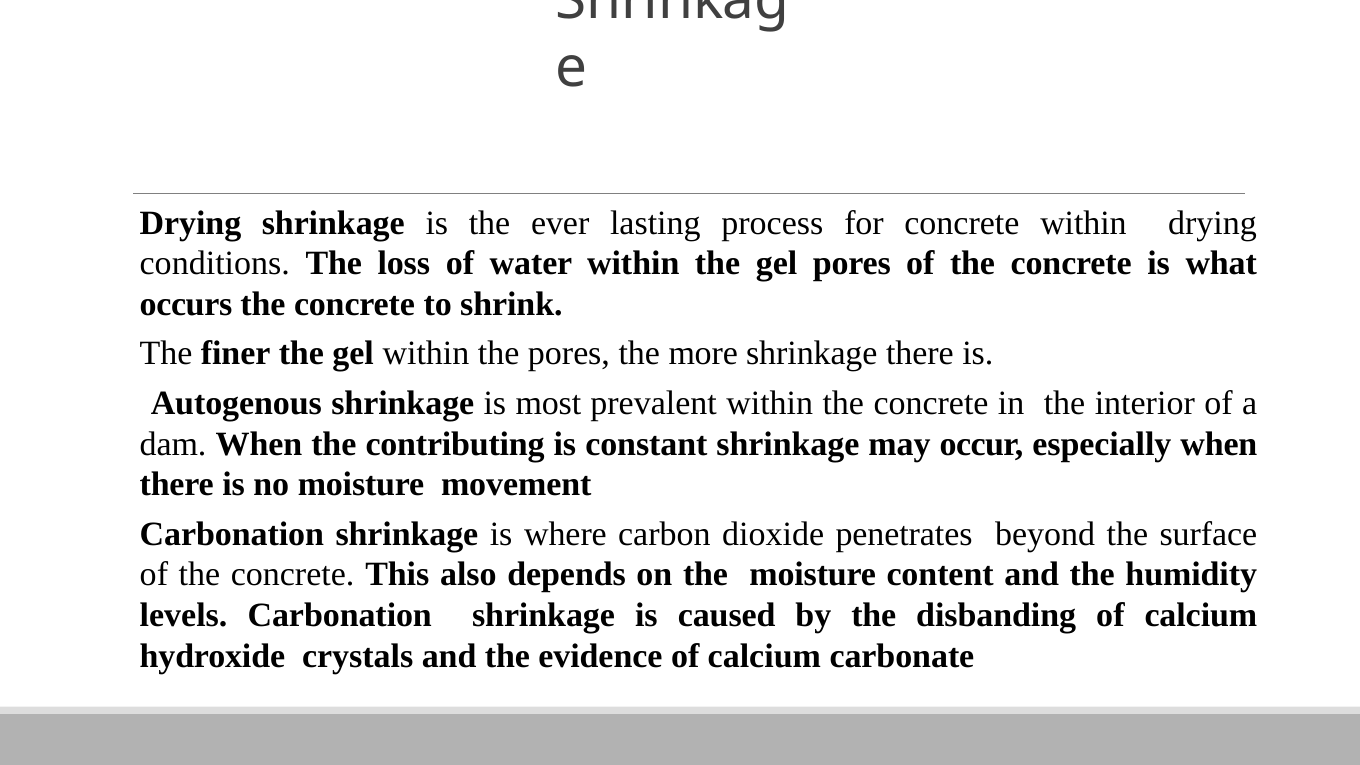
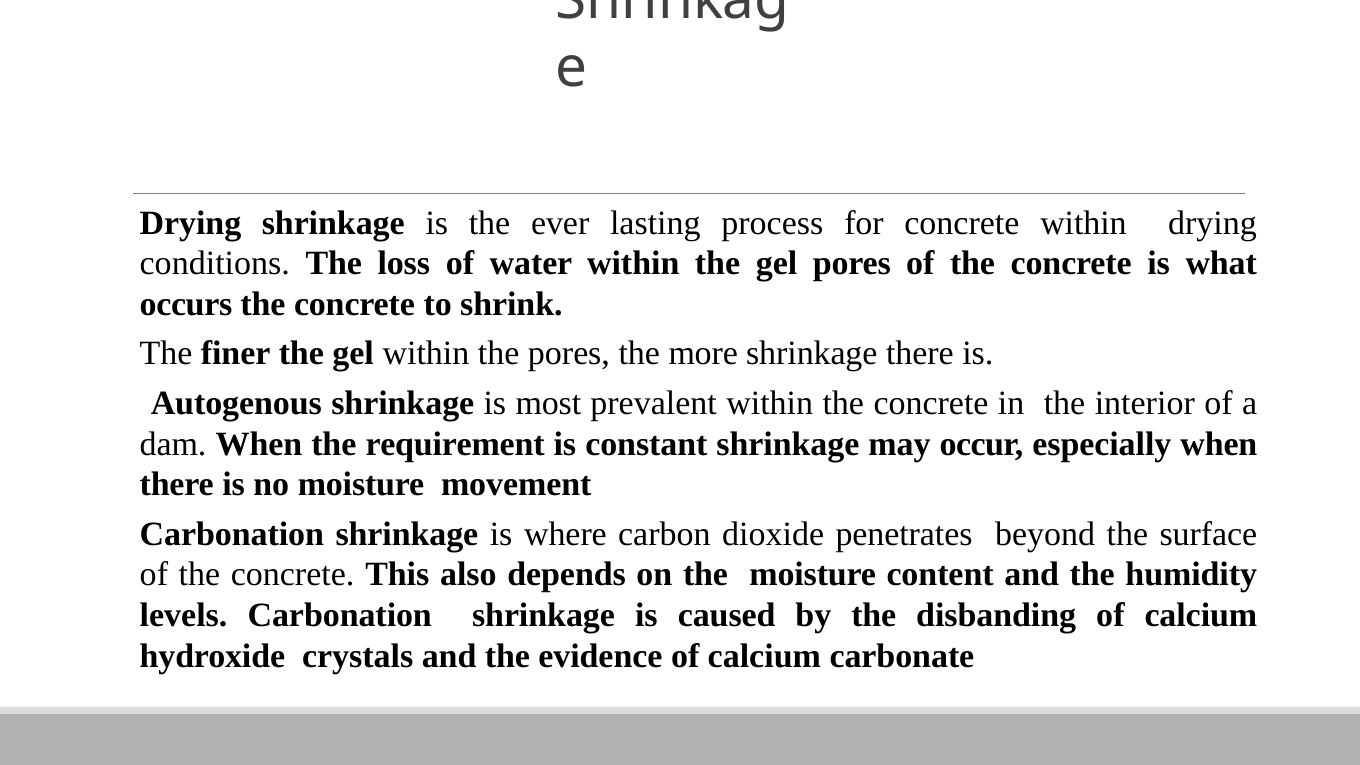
contributing: contributing -> requirement (455, 444)
